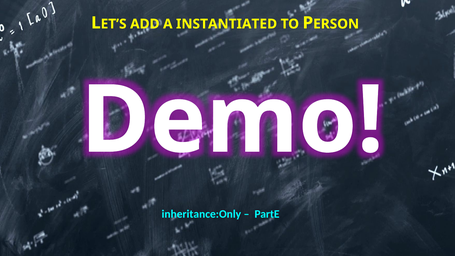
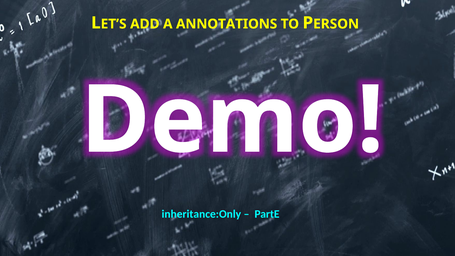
INSTANTIATED: INSTANTIATED -> ANNOTATIONS (227, 24)
